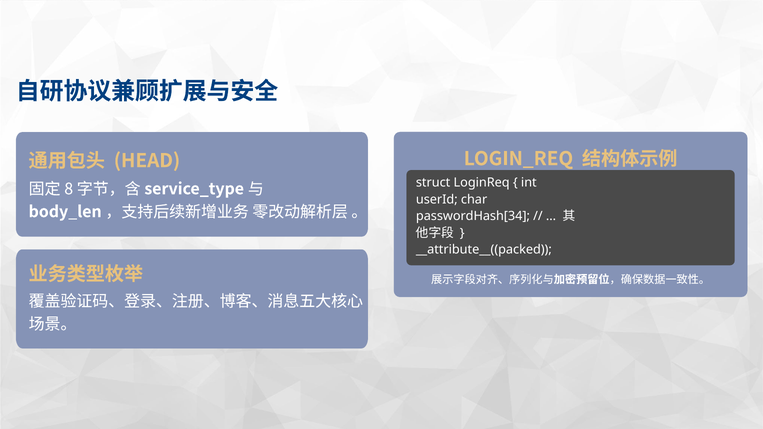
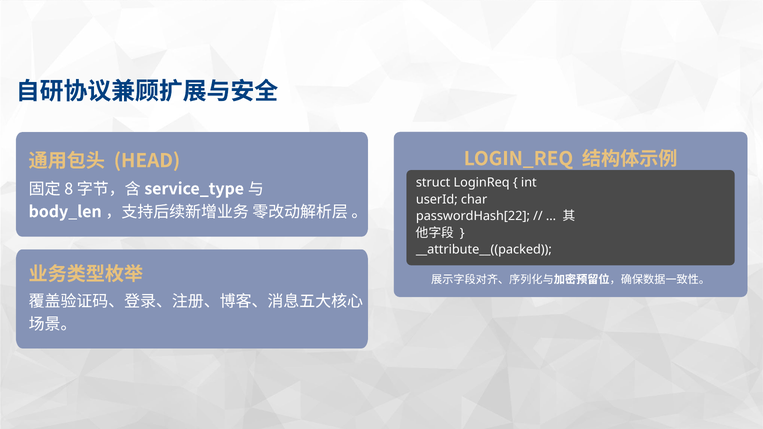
passwordHash[34: passwordHash[34 -> passwordHash[22 (473, 216)
